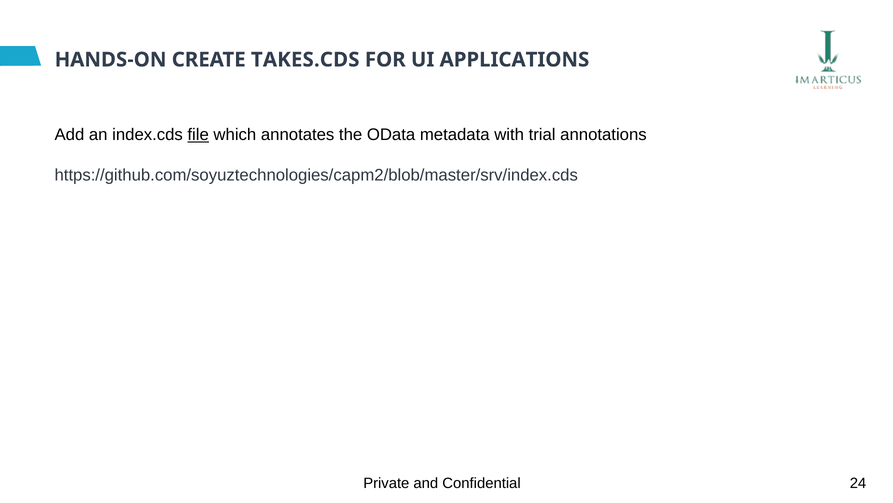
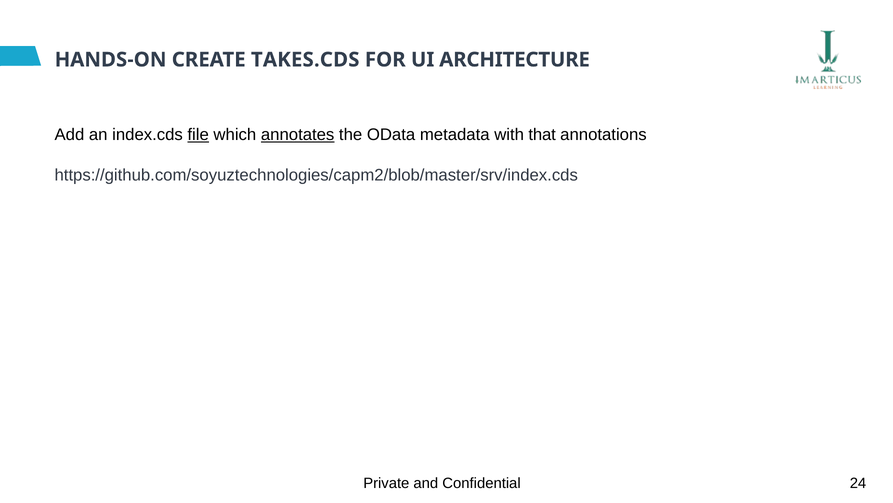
APPLICATIONS: APPLICATIONS -> ARCHITECTURE (515, 60)
annotates underline: none -> present (298, 135)
trial: trial -> that (542, 135)
